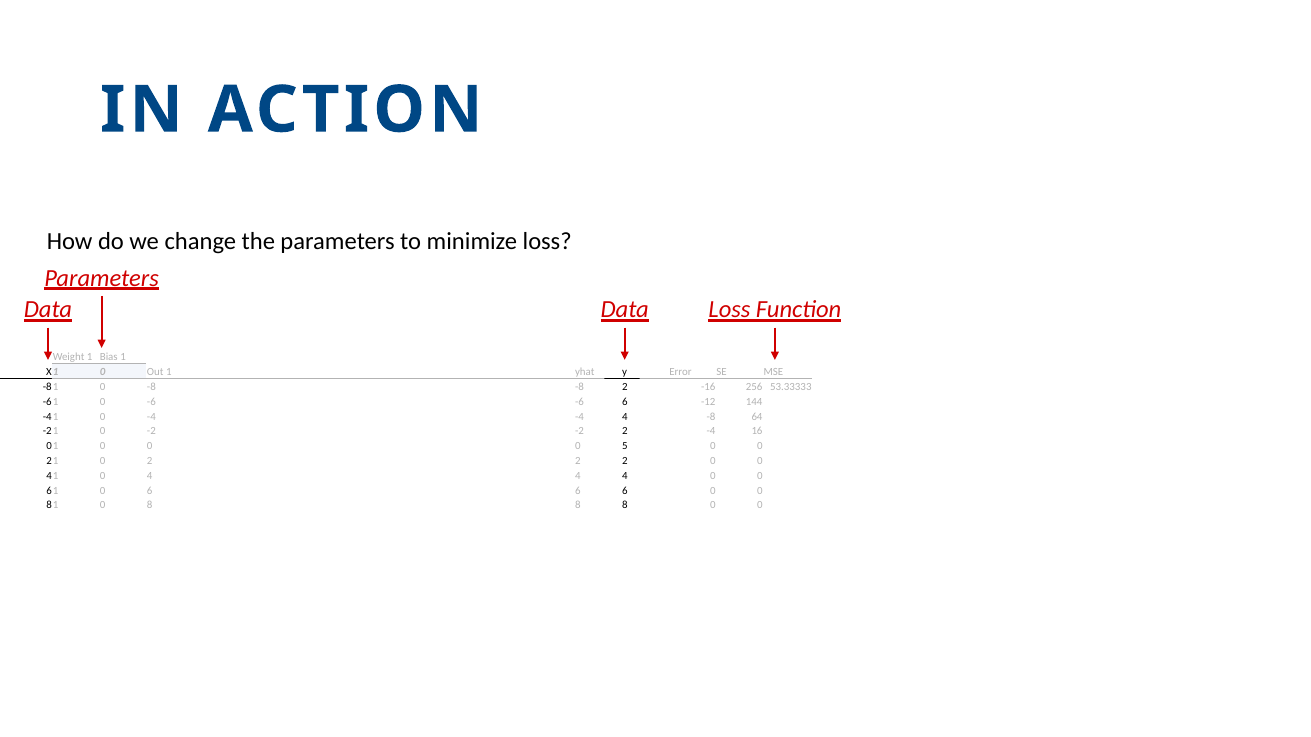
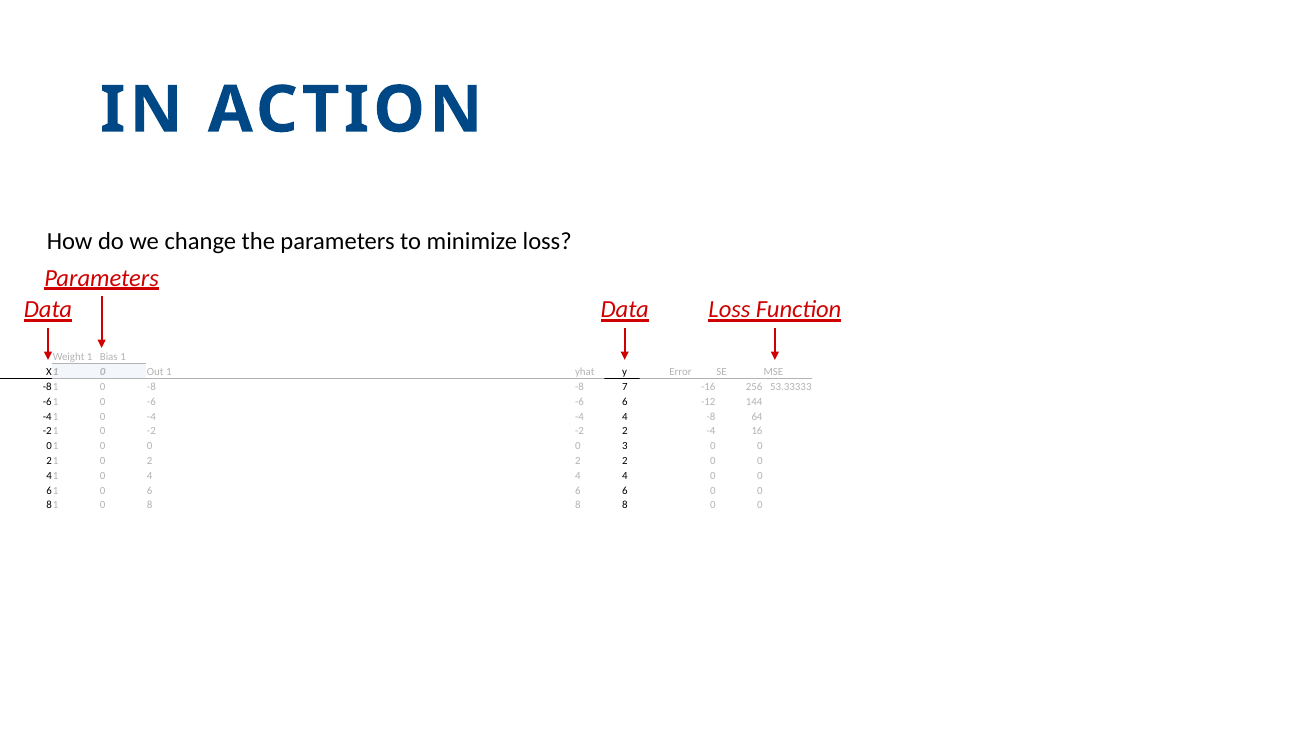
2: 2 -> 7 (625, 387)
5: 5 -> 3 (625, 446)
